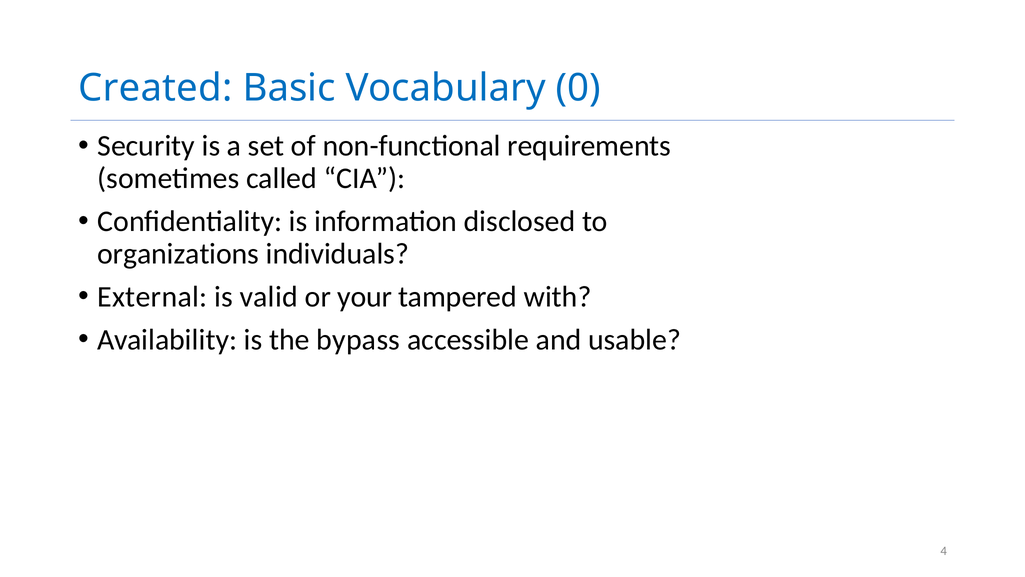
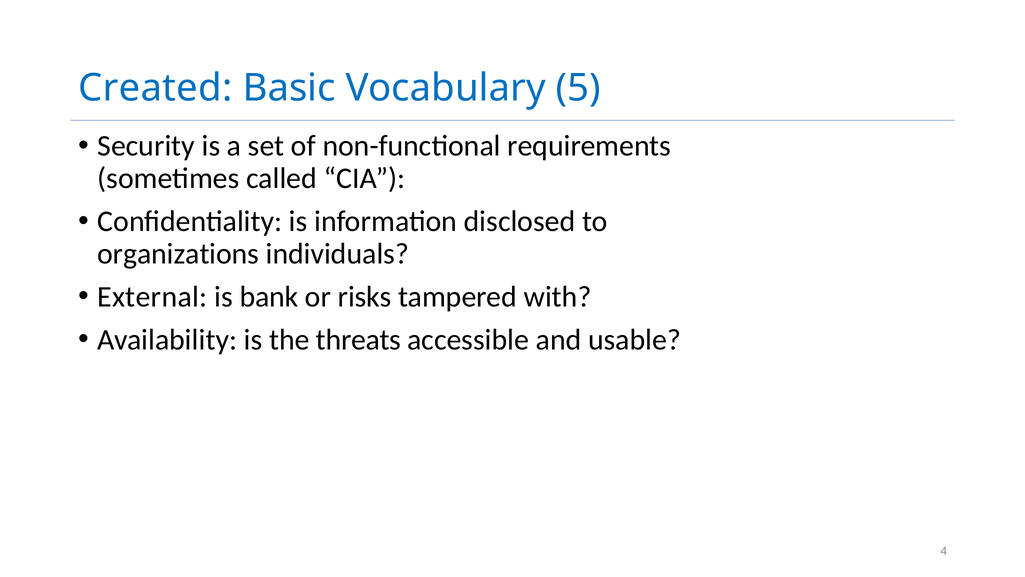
0: 0 -> 5 (578, 88)
valid: valid -> bank (269, 296)
your: your -> risks (365, 296)
bypass: bypass -> threats (359, 339)
